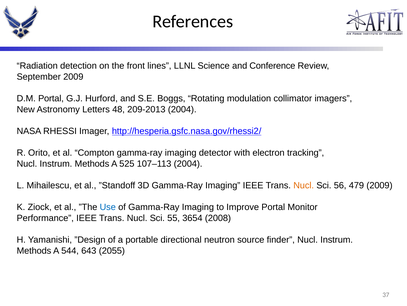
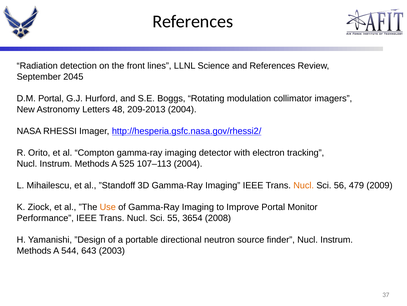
and Conference: Conference -> References (272, 66)
September 2009: 2009 -> 2045 (73, 77)
Use colour: blue -> orange (108, 207)
2055: 2055 -> 2003 (112, 250)
